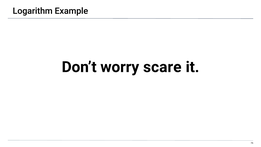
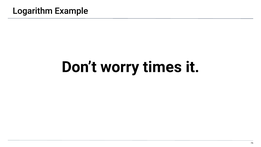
scare: scare -> times (162, 67)
